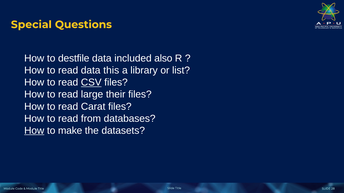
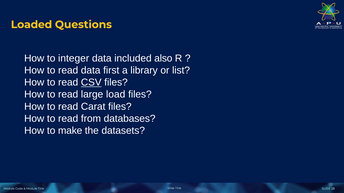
Special: Special -> Loaded (31, 25)
destfile: destfile -> integer (74, 59)
this: this -> first (111, 71)
their: their -> load (116, 95)
How underline: present -> none (34, 131)
